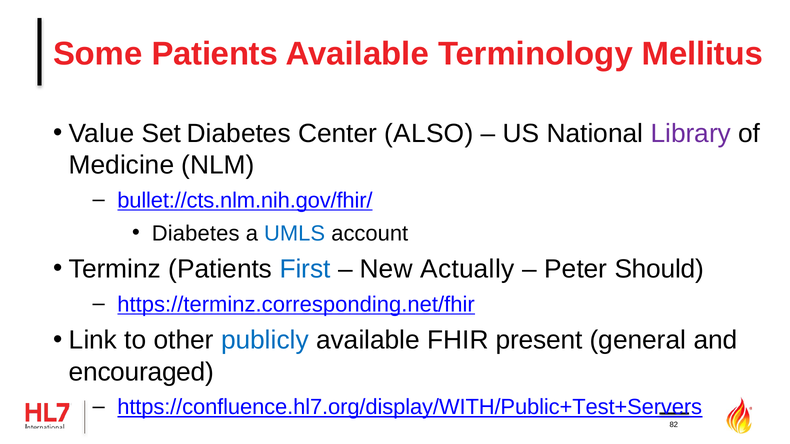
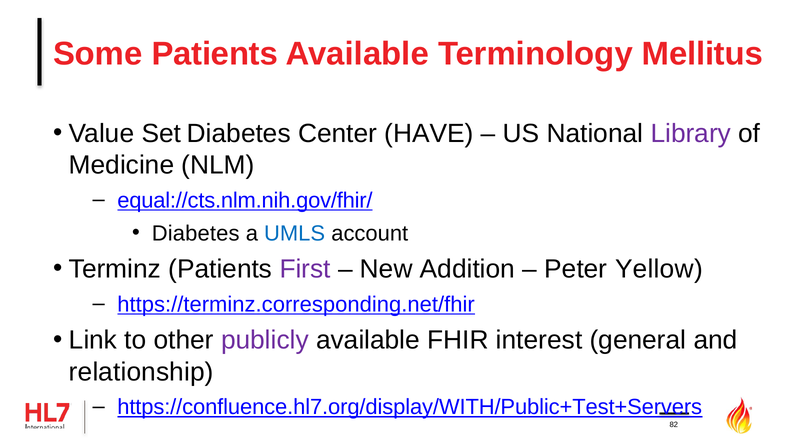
ALSO: ALSO -> HAVE (429, 134)
bullet://cts.nlm.nih.gov/fhir/: bullet://cts.nlm.nih.gov/fhir/ -> equal://cts.nlm.nih.gov/fhir/ (245, 201)
First colour: blue -> purple (305, 269)
Actually: Actually -> Addition (467, 269)
Should: Should -> Yellow (659, 269)
publicly colour: blue -> purple (265, 341)
present: present -> interest (539, 341)
encouraged: encouraged -> relationship (141, 372)
